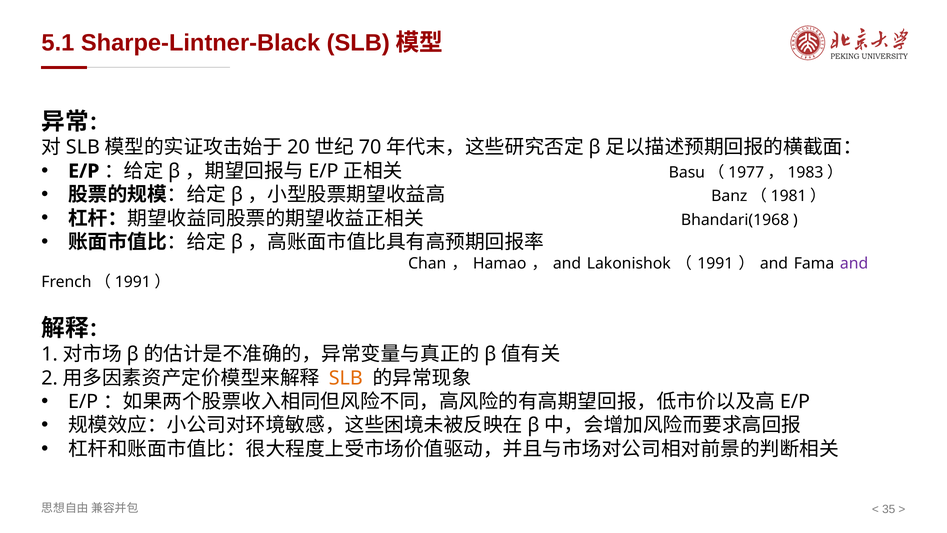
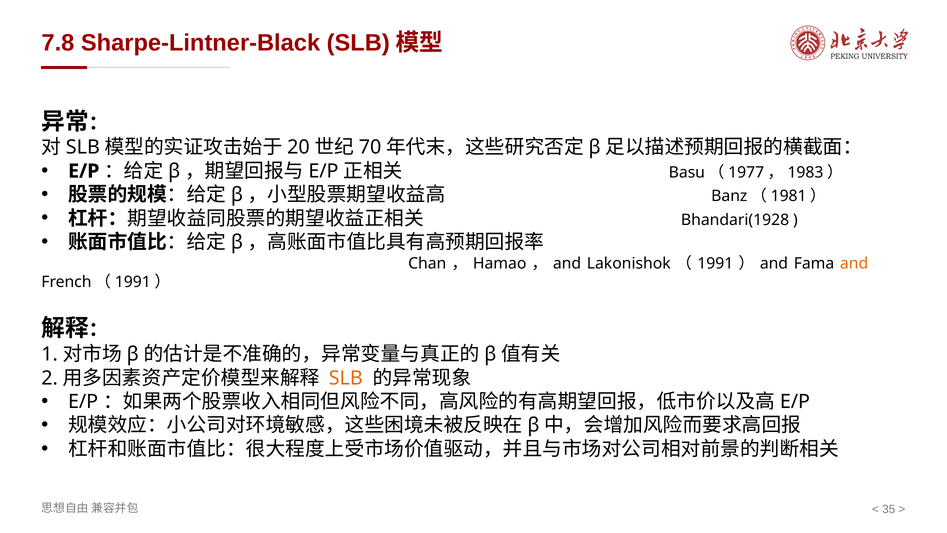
5.1: 5.1 -> 7.8 (58, 43)
Bhandari(1968: Bhandari(1968 -> Bhandari(1928 (735, 220)
and colour: purple -> orange (854, 263)
